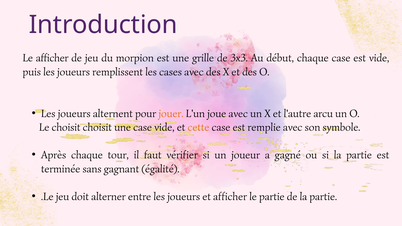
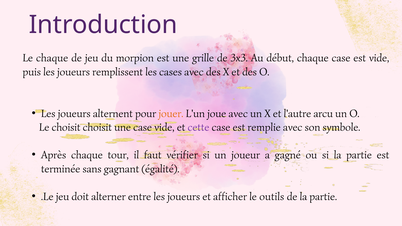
Le afficher: afficher -> chaque (52, 58)
cette colour: orange -> purple (199, 127)
le partie: partie -> outils (272, 197)
